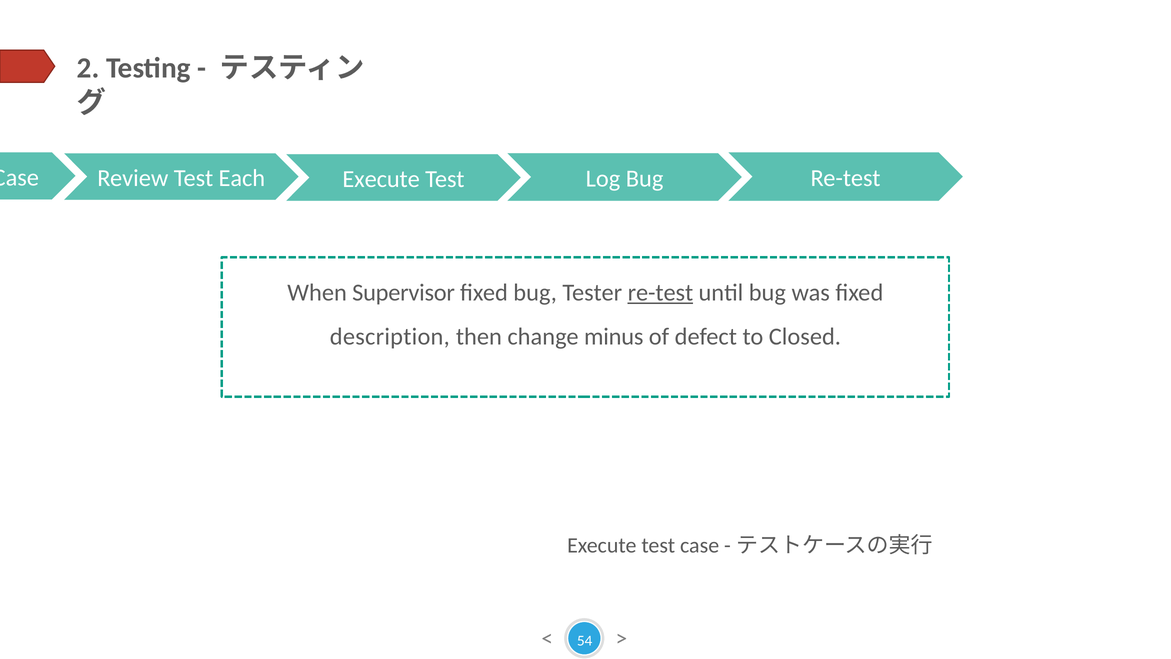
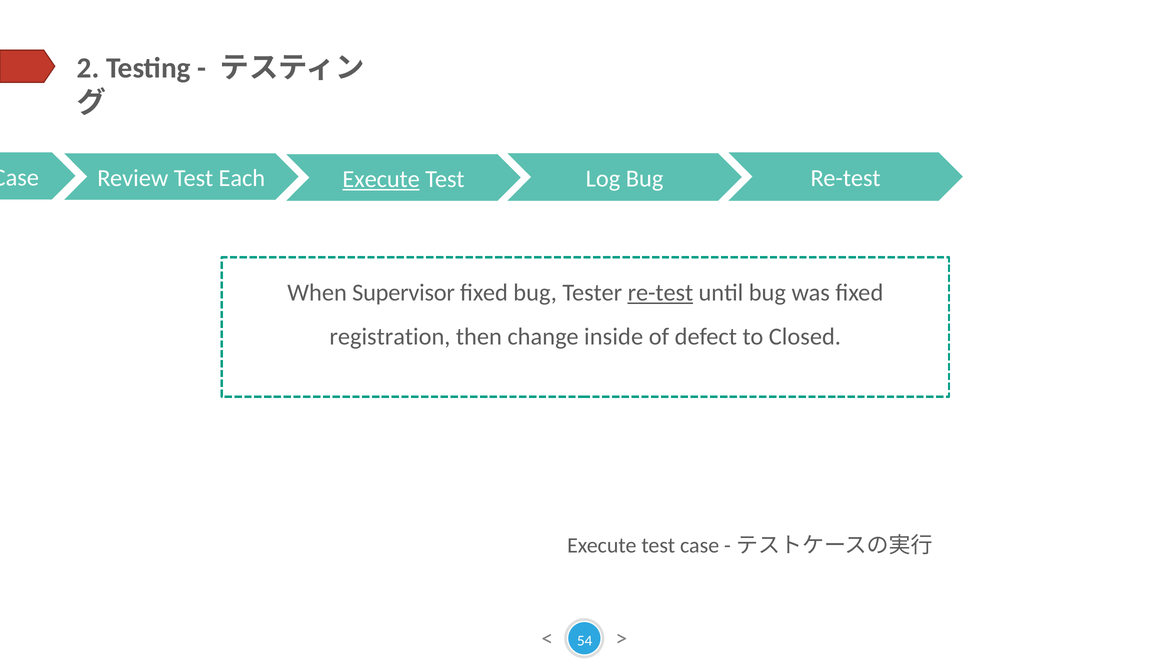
Execute underline: none -> present (381, 179)
description: description -> registration (390, 336)
minus: minus -> inside (614, 336)
